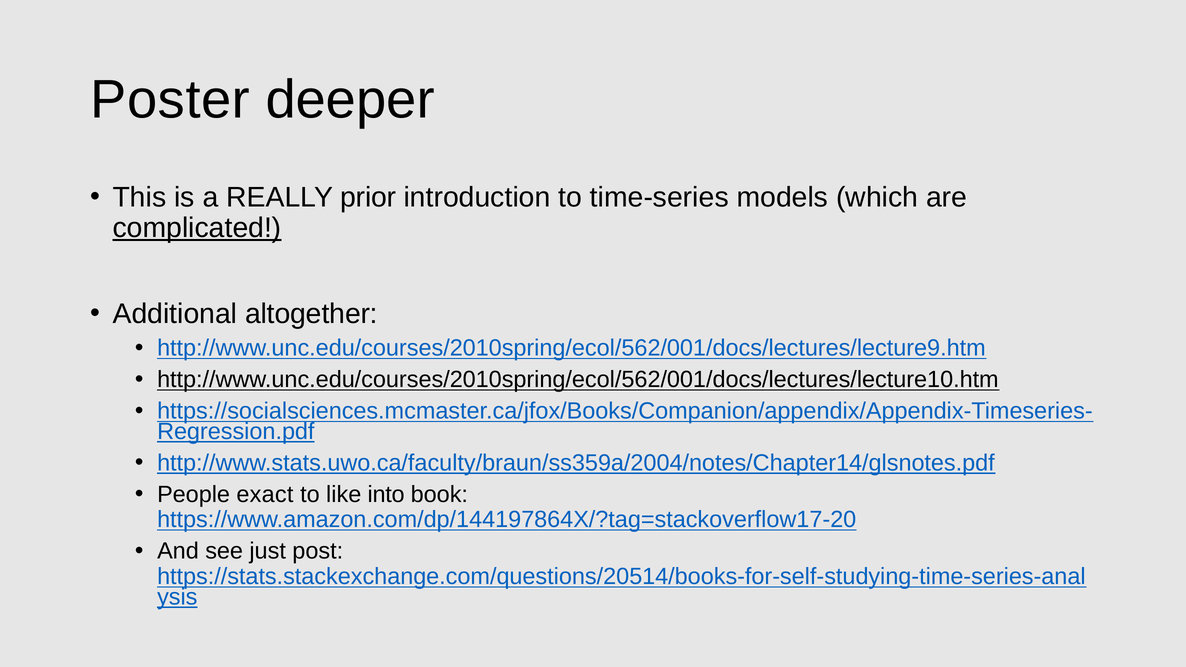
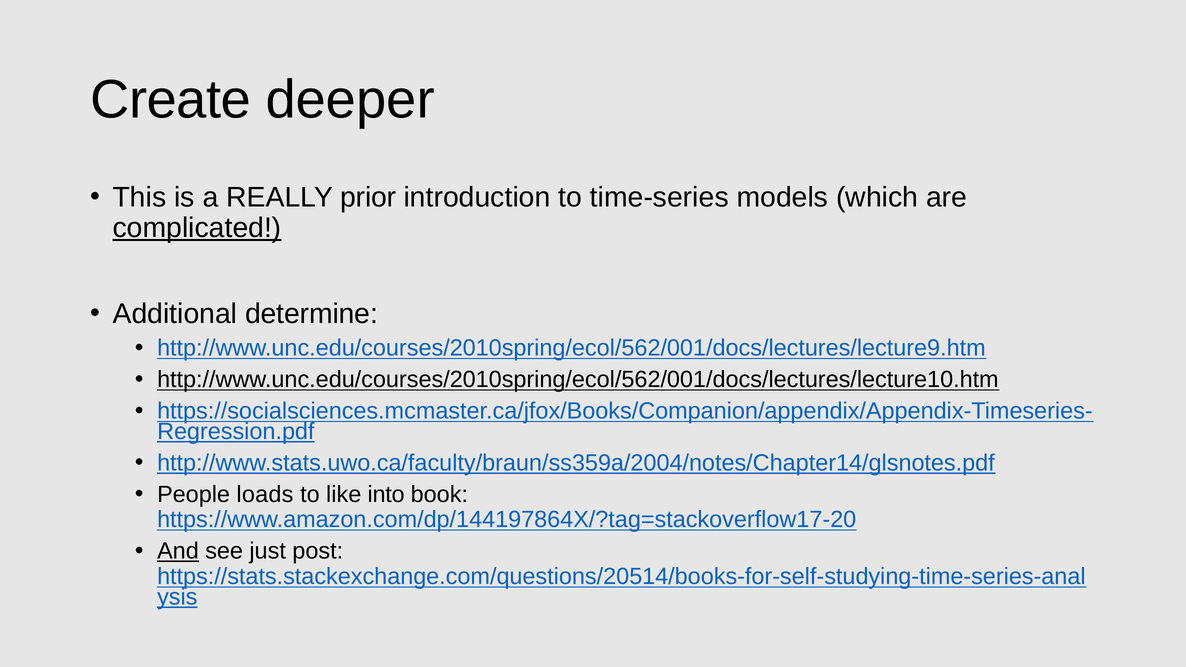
Poster: Poster -> Create (171, 100)
altogether: altogether -> determine (312, 314)
exact: exact -> loads (265, 494)
And underline: none -> present (178, 551)
